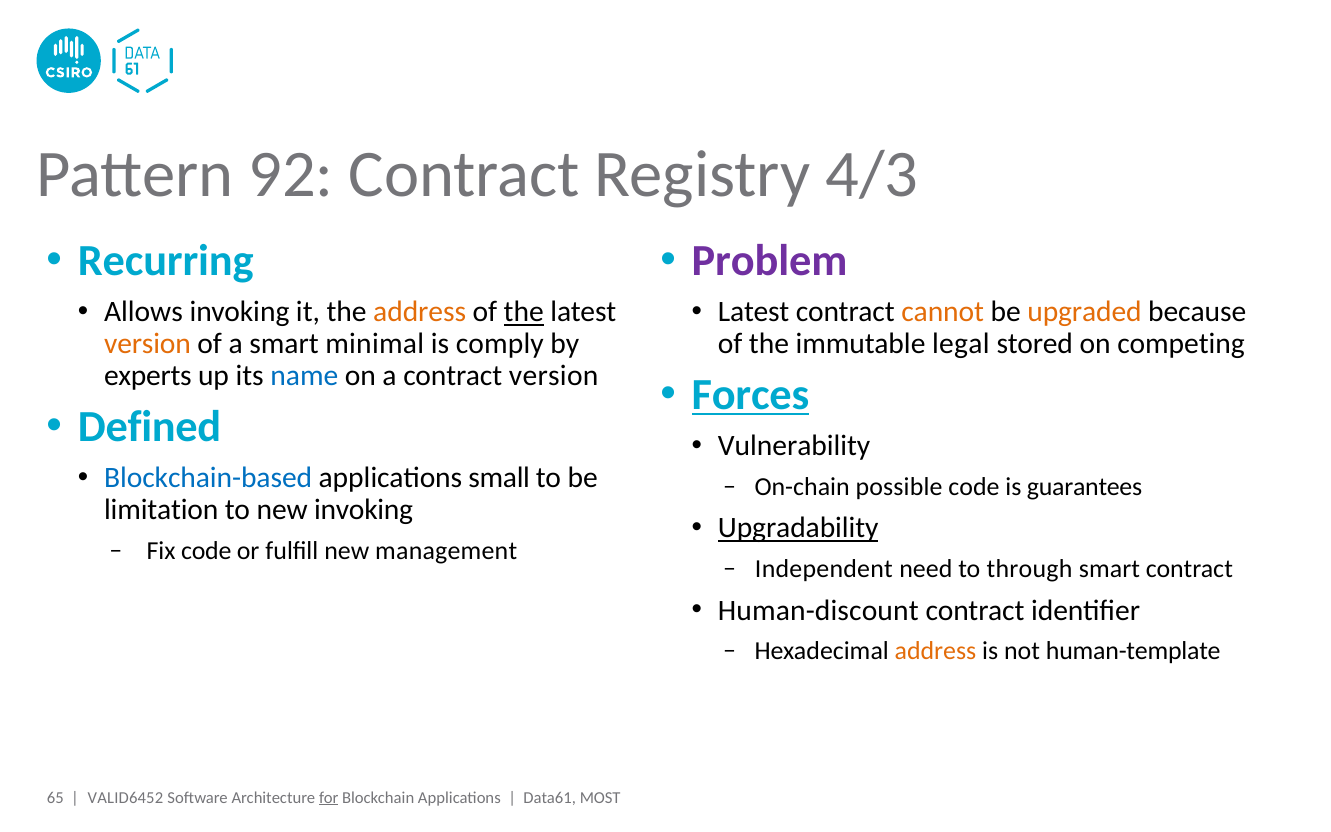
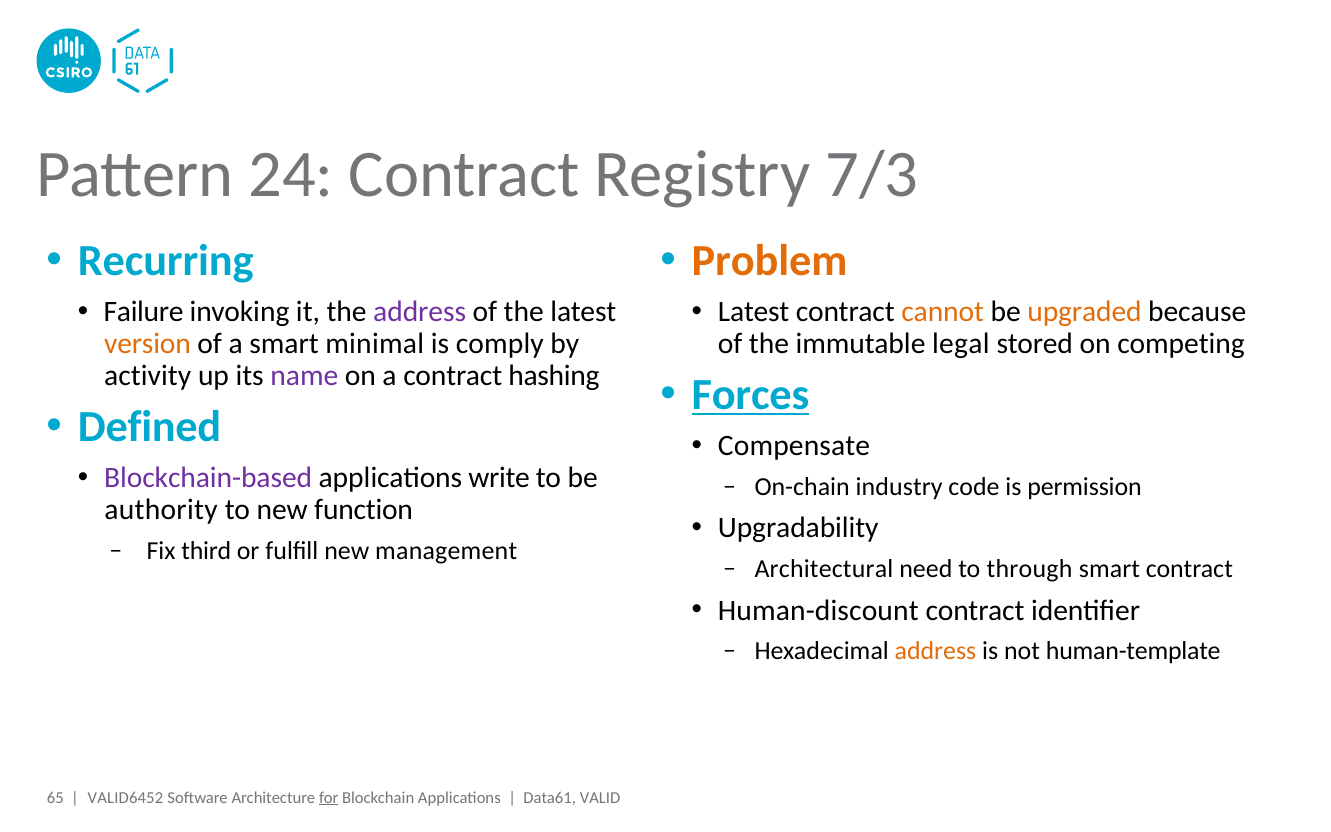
92: 92 -> 24 (291, 175)
4/3: 4/3 -> 7/3 (872, 175)
Problem colour: purple -> orange (770, 261)
Allows: Allows -> Failure (144, 312)
address colour: orange -> purple (420, 312)
the underline: present -> none (524, 312)
experts: experts -> activity (148, 376)
name colour: blue -> purple (304, 376)
contract version: version -> hashing (554, 376)
Vulnerability: Vulnerability -> Compensate (794, 446)
Blockchain-based colour: blue -> purple (208, 478)
small: small -> write (499, 478)
possible: possible -> industry (899, 487)
guarantees: guarantees -> permission (1084, 487)
limitation: limitation -> authority (161, 510)
new invoking: invoking -> function (364, 510)
Upgradability underline: present -> none (798, 528)
Fix code: code -> third (206, 551)
Independent: Independent -> Architectural (824, 569)
MOST: MOST -> VALID (600, 798)
